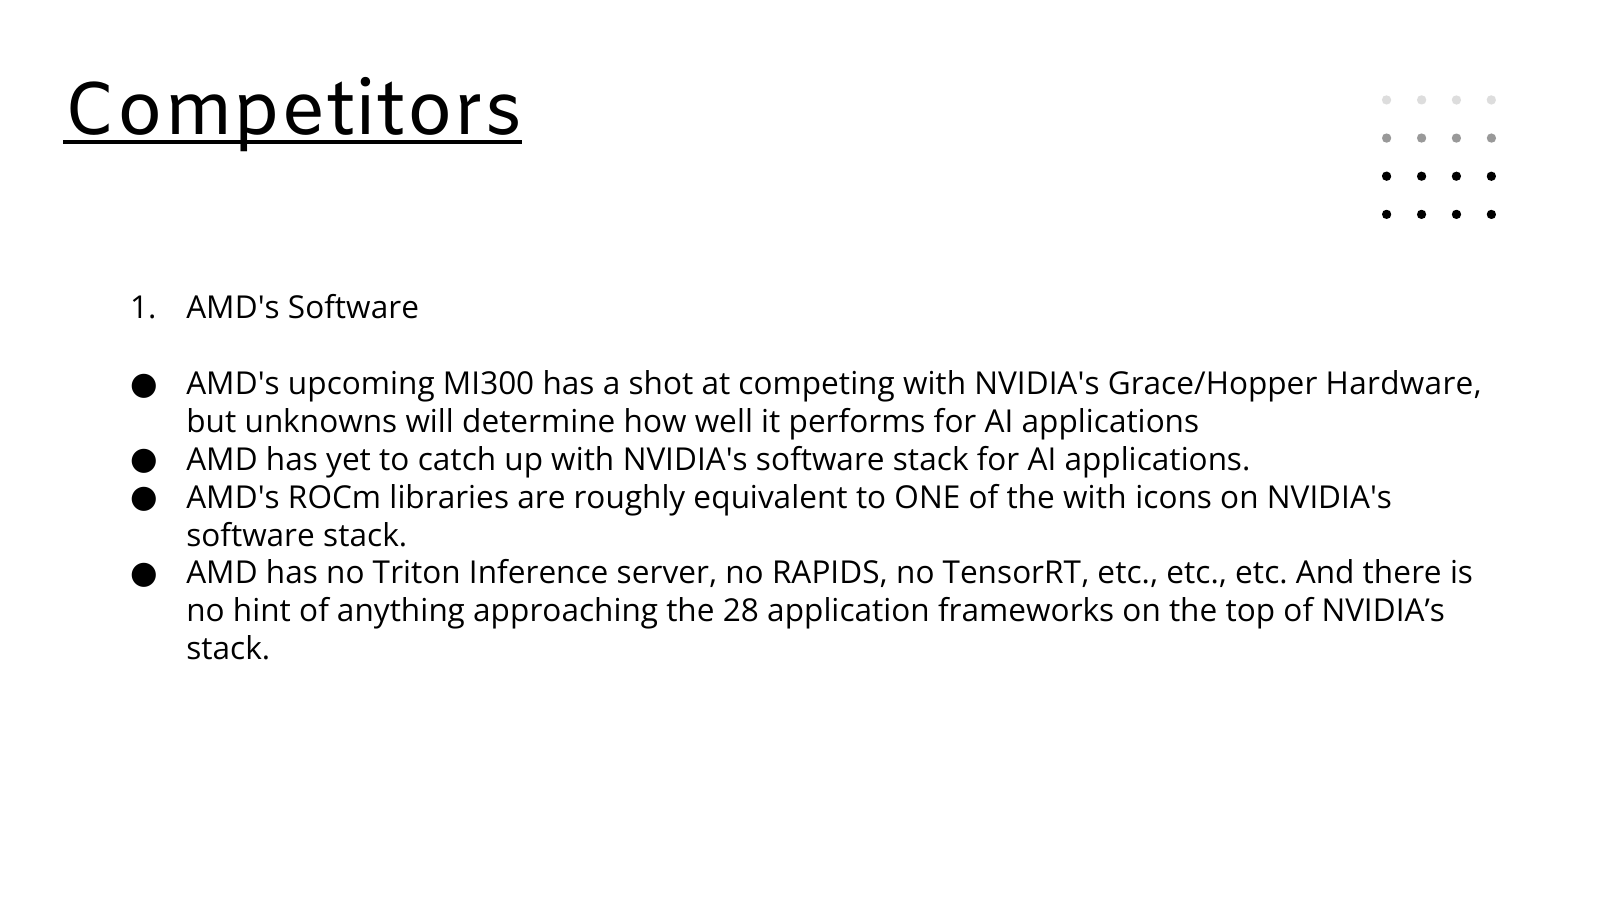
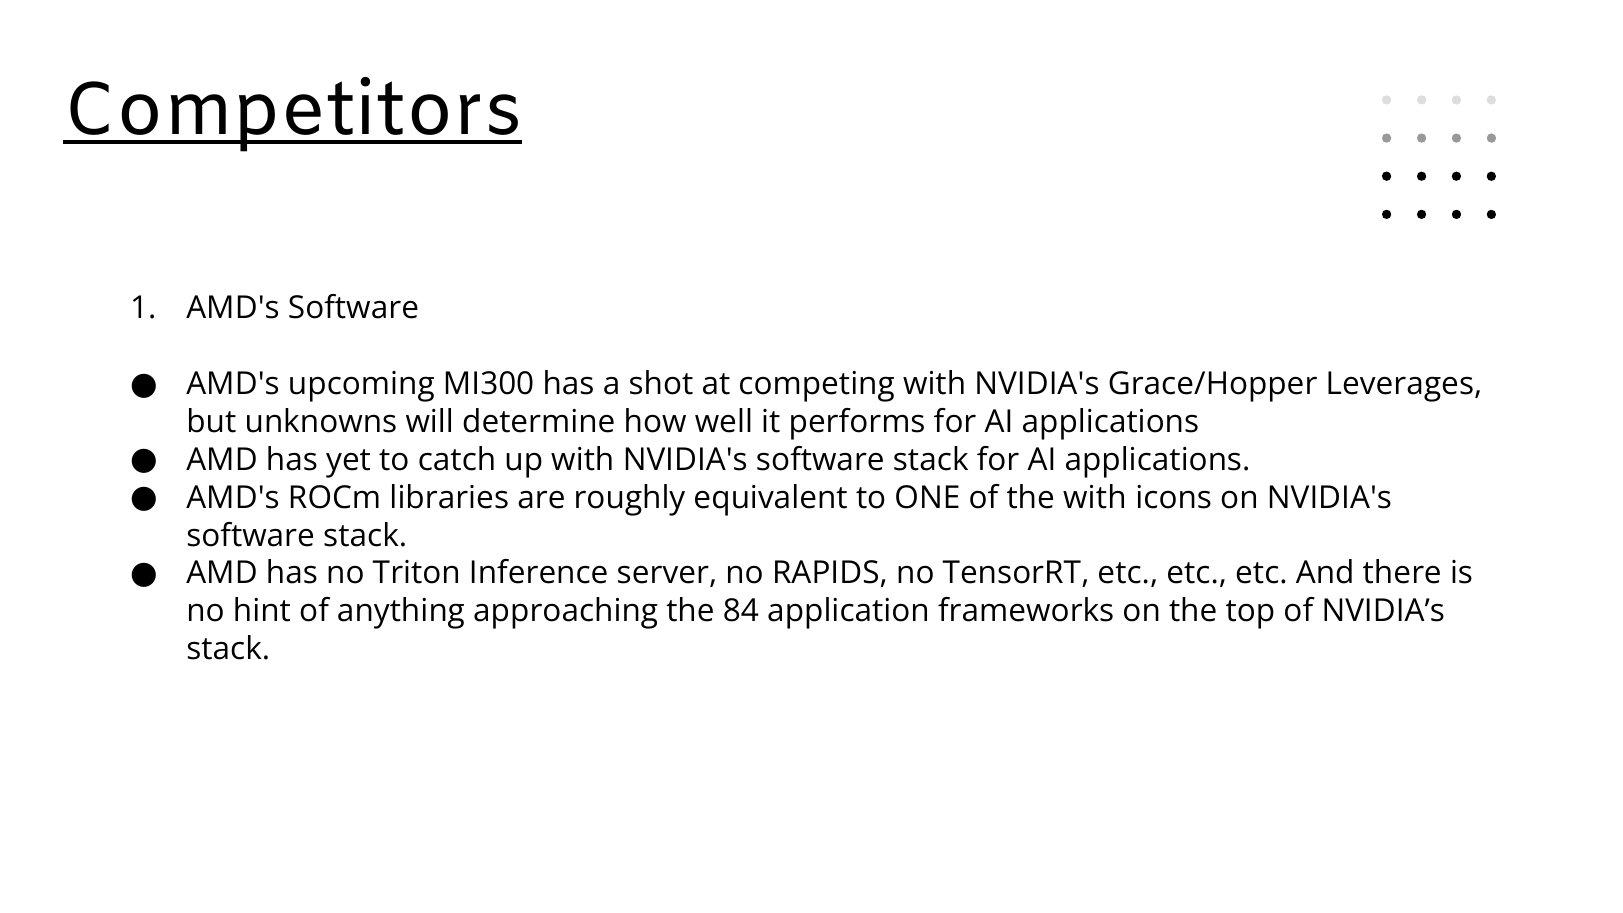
Hardware: Hardware -> Leverages (1404, 384)
28: 28 -> 84 (741, 611)
